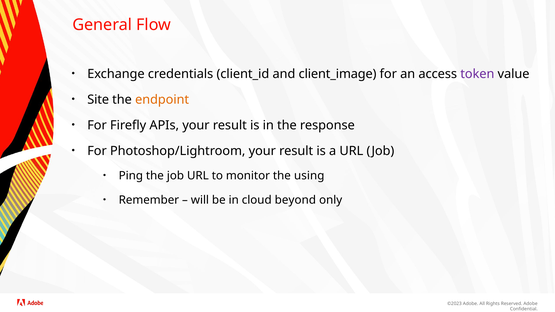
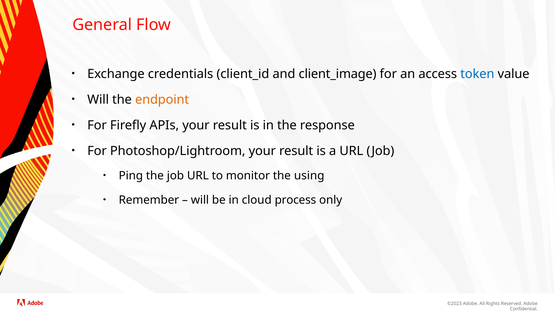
token colour: purple -> blue (477, 74)
Site: Site -> Will (98, 100)
beyond: beyond -> process (295, 200)
